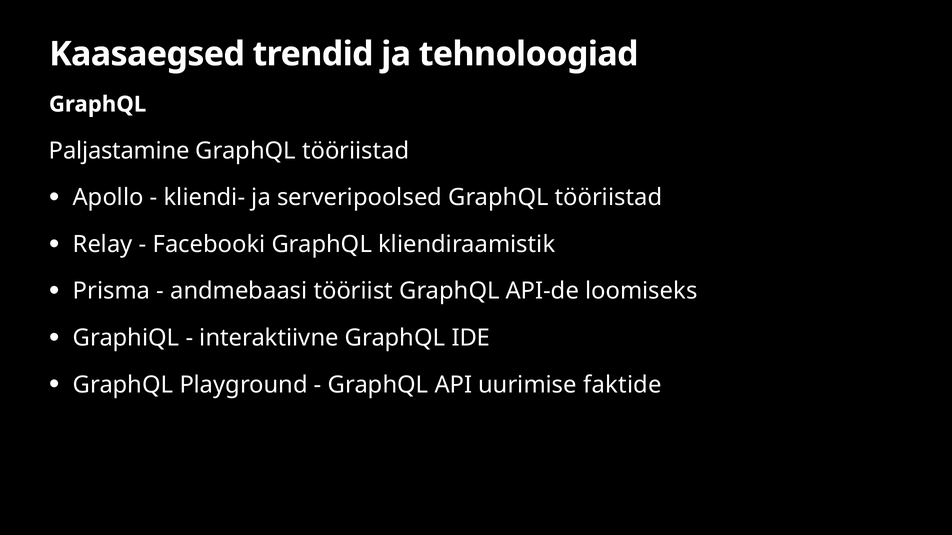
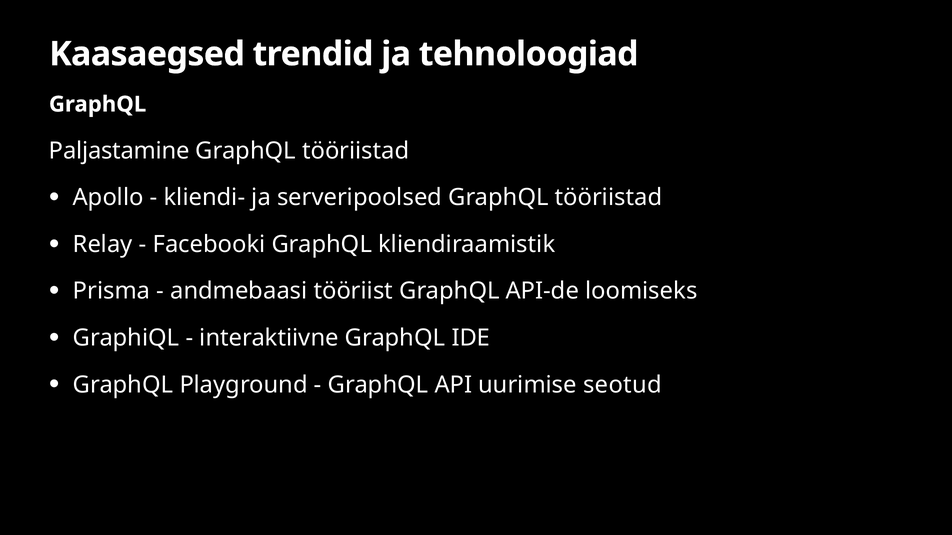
faktide: faktide -> seotud (622, 385)
